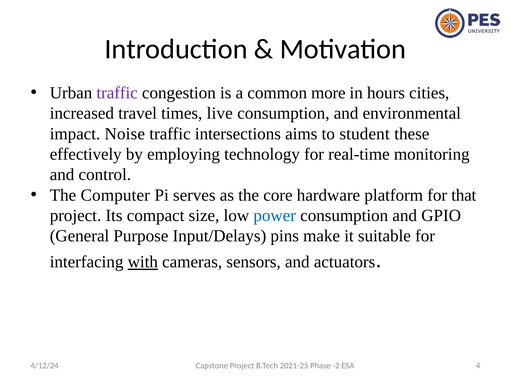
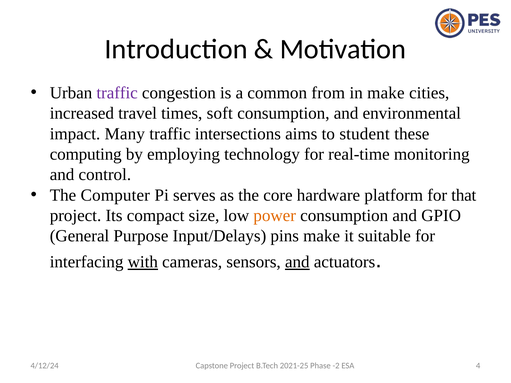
more: more -> from (328, 93)
in hours: hours -> make (386, 93)
live: live -> soft (220, 113)
Noise: Noise -> Many (125, 134)
effectively: effectively -> computing (86, 154)
power colour: blue -> orange (275, 216)
and underline: none -> present (297, 262)
